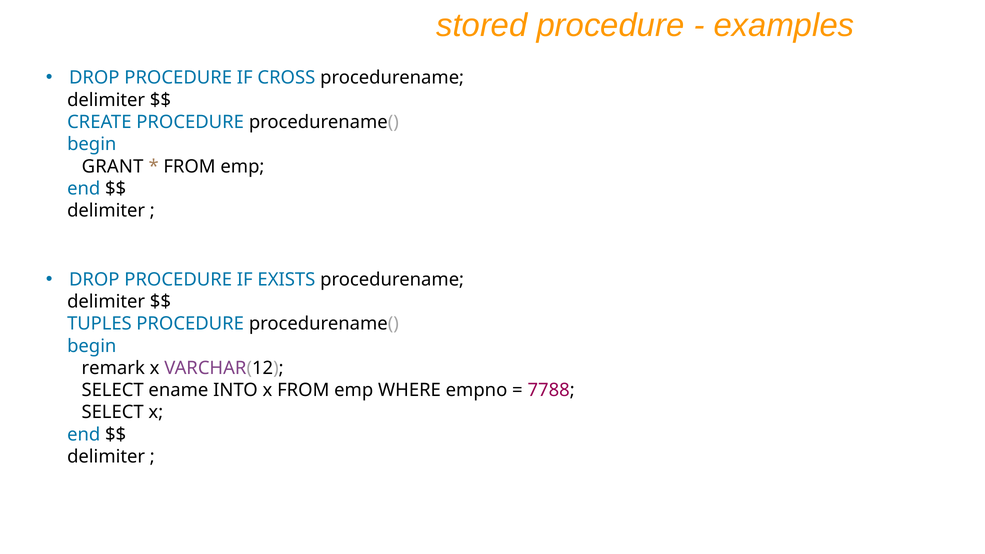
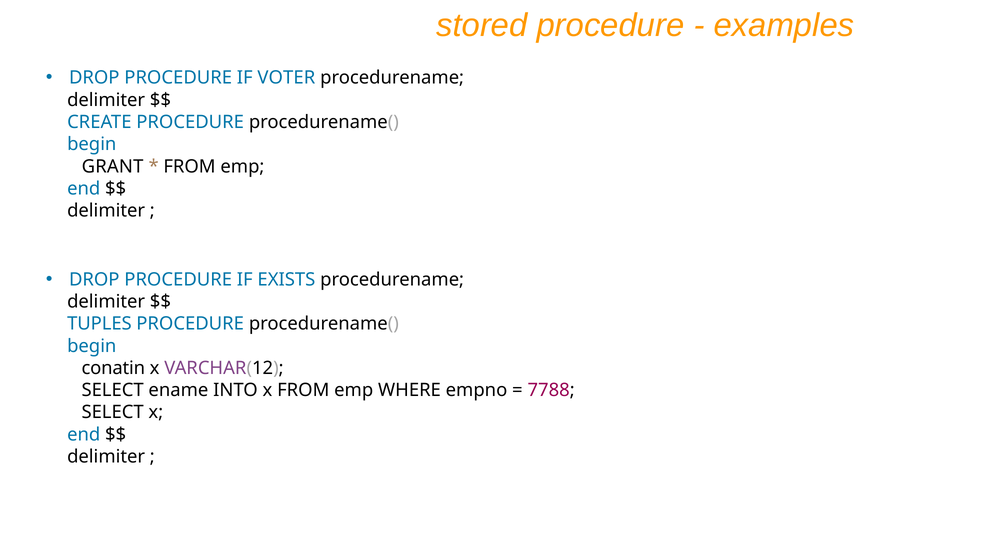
CROSS: CROSS -> VOTER (286, 78)
remark: remark -> conatin (113, 368)
